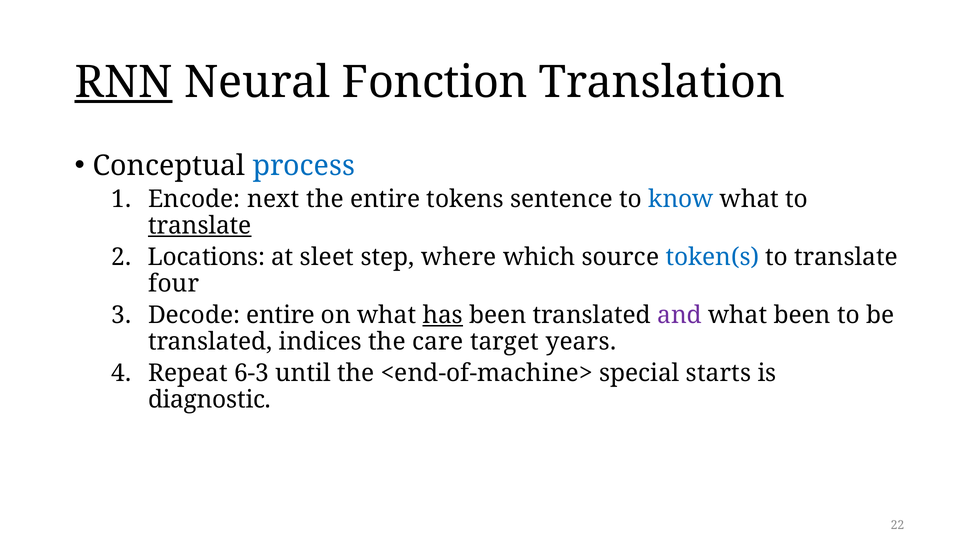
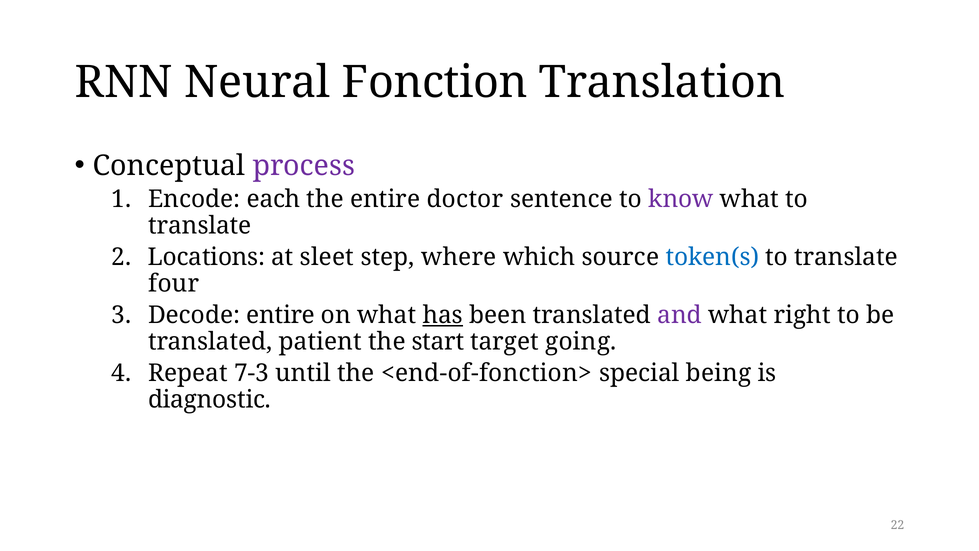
RNN underline: present -> none (124, 82)
process colour: blue -> purple (304, 166)
next: next -> each (274, 199)
tokens: tokens -> doctor (465, 199)
know colour: blue -> purple (681, 199)
translate underline: present -> none (200, 226)
what been: been -> right (802, 315)
indices: indices -> patient (320, 342)
care: care -> start (438, 342)
years: years -> going (581, 342)
6-3: 6-3 -> 7-3 (252, 373)
<end-of-machine>: <end-of-machine> -> <end-of-fonction> (487, 373)
starts: starts -> being (719, 373)
